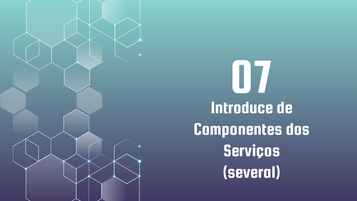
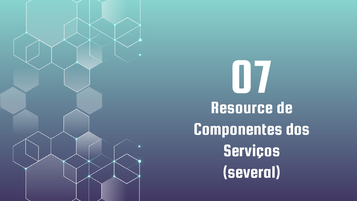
Introduce: Introduce -> Resource (242, 107)
